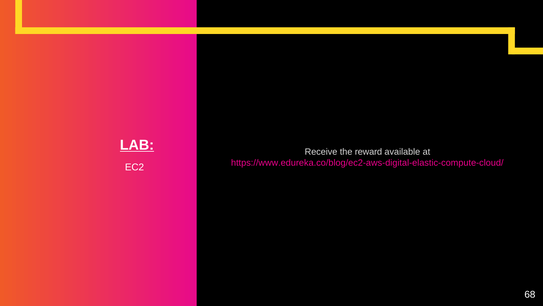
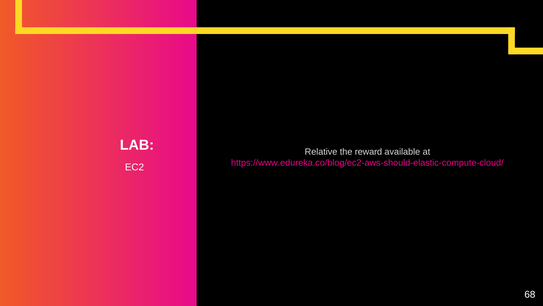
LAB underline: present -> none (137, 145)
Receive: Receive -> Relative (321, 152)
https://www.edureka.co/blog/ec2-aws-digital-elastic-compute-cloud/: https://www.edureka.co/blog/ec2-aws-digital-elastic-compute-cloud/ -> https://www.edureka.co/blog/ec2-aws-should-elastic-compute-cloud/ (367, 163)
